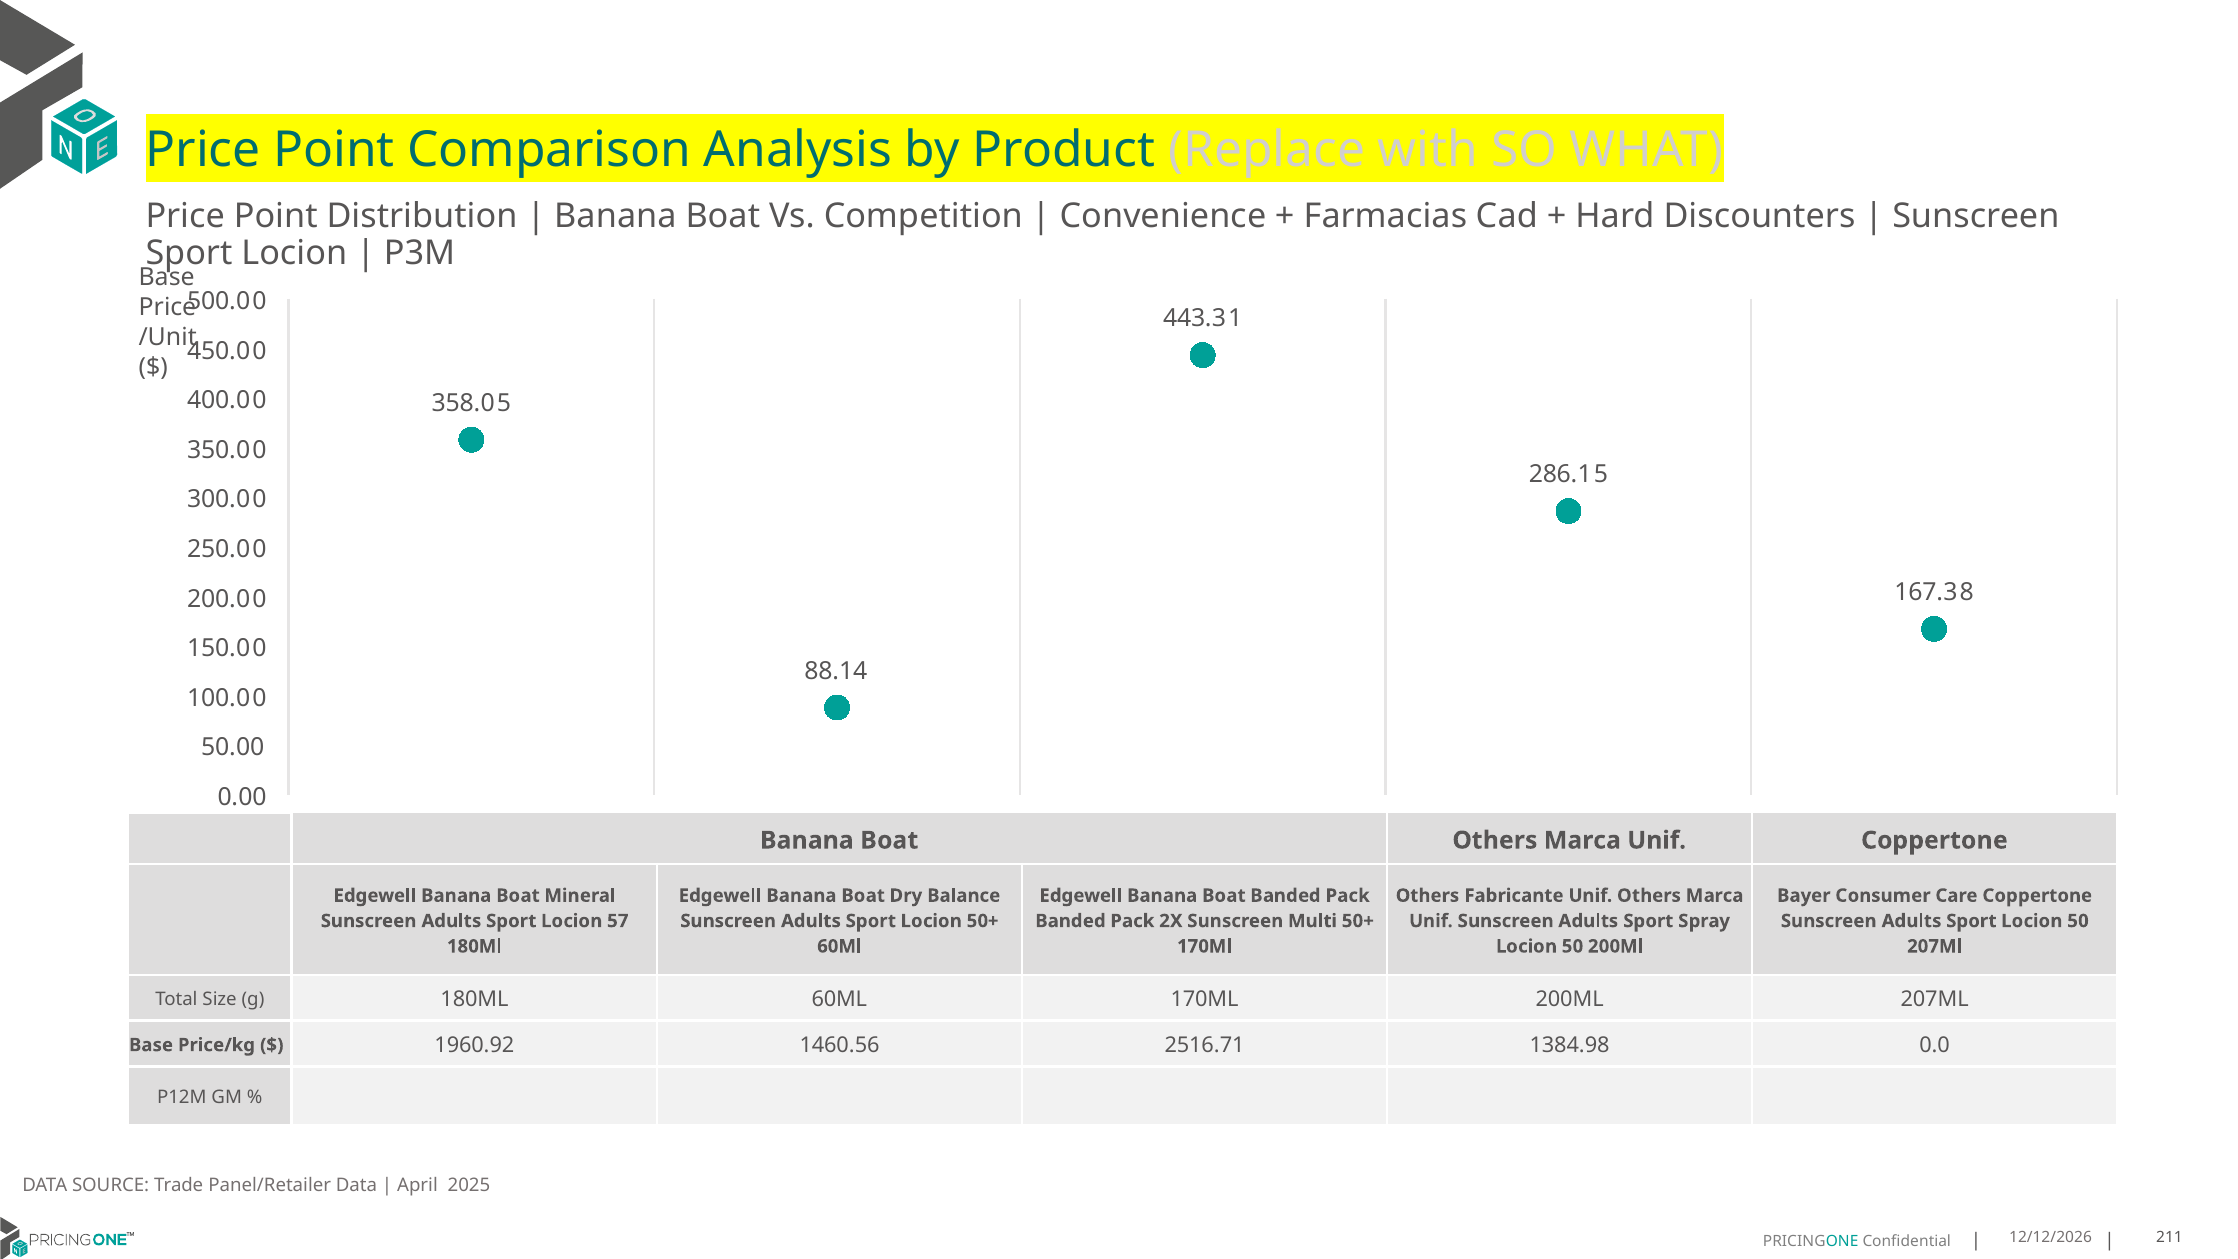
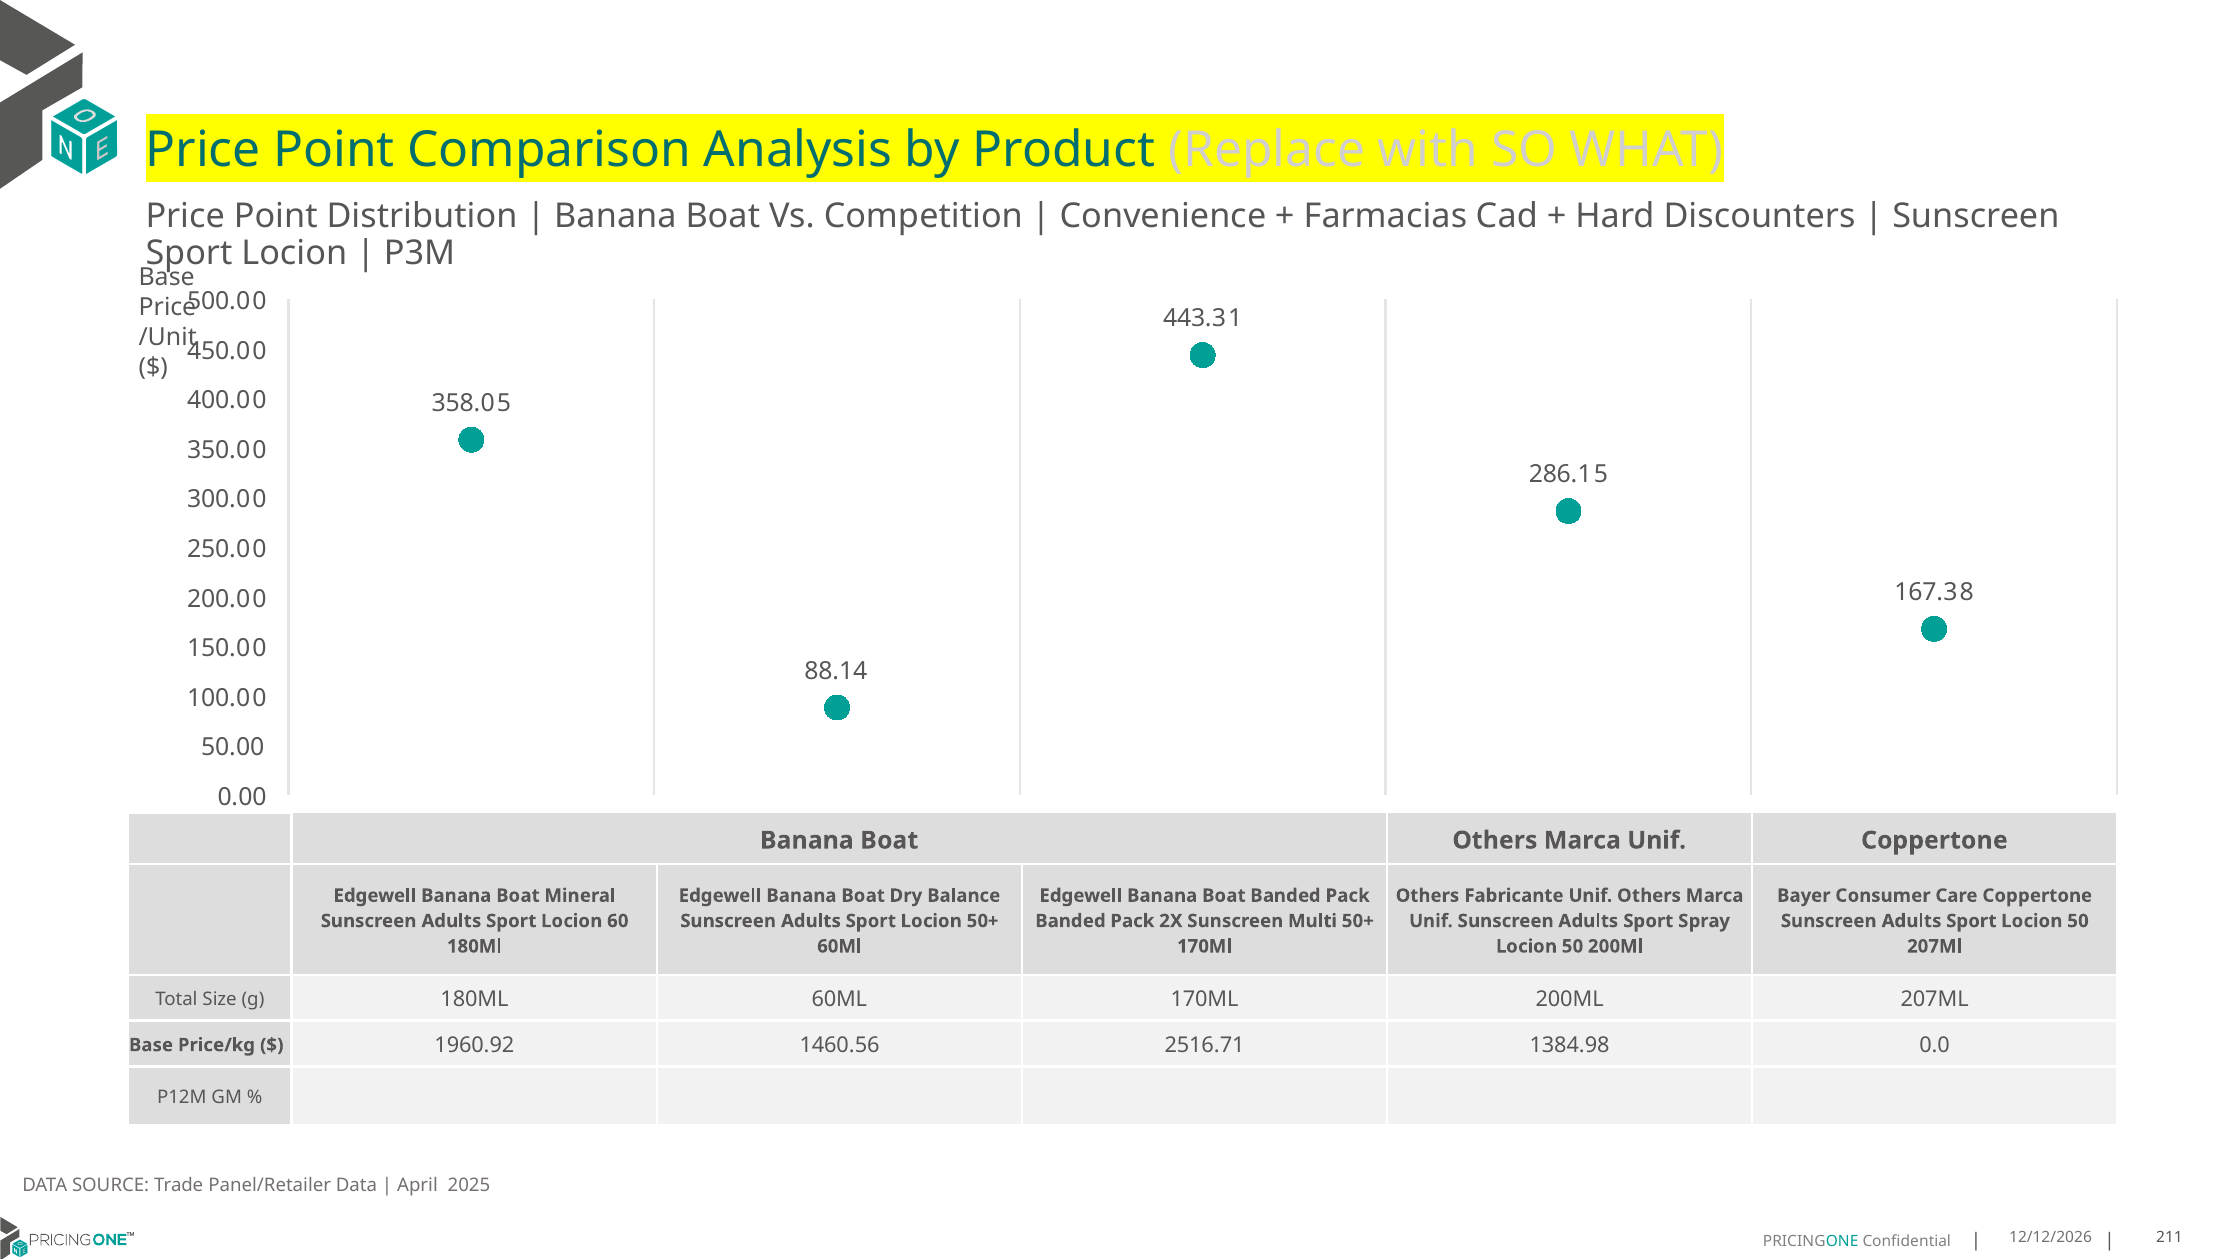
57: 57 -> 60 (618, 921)
